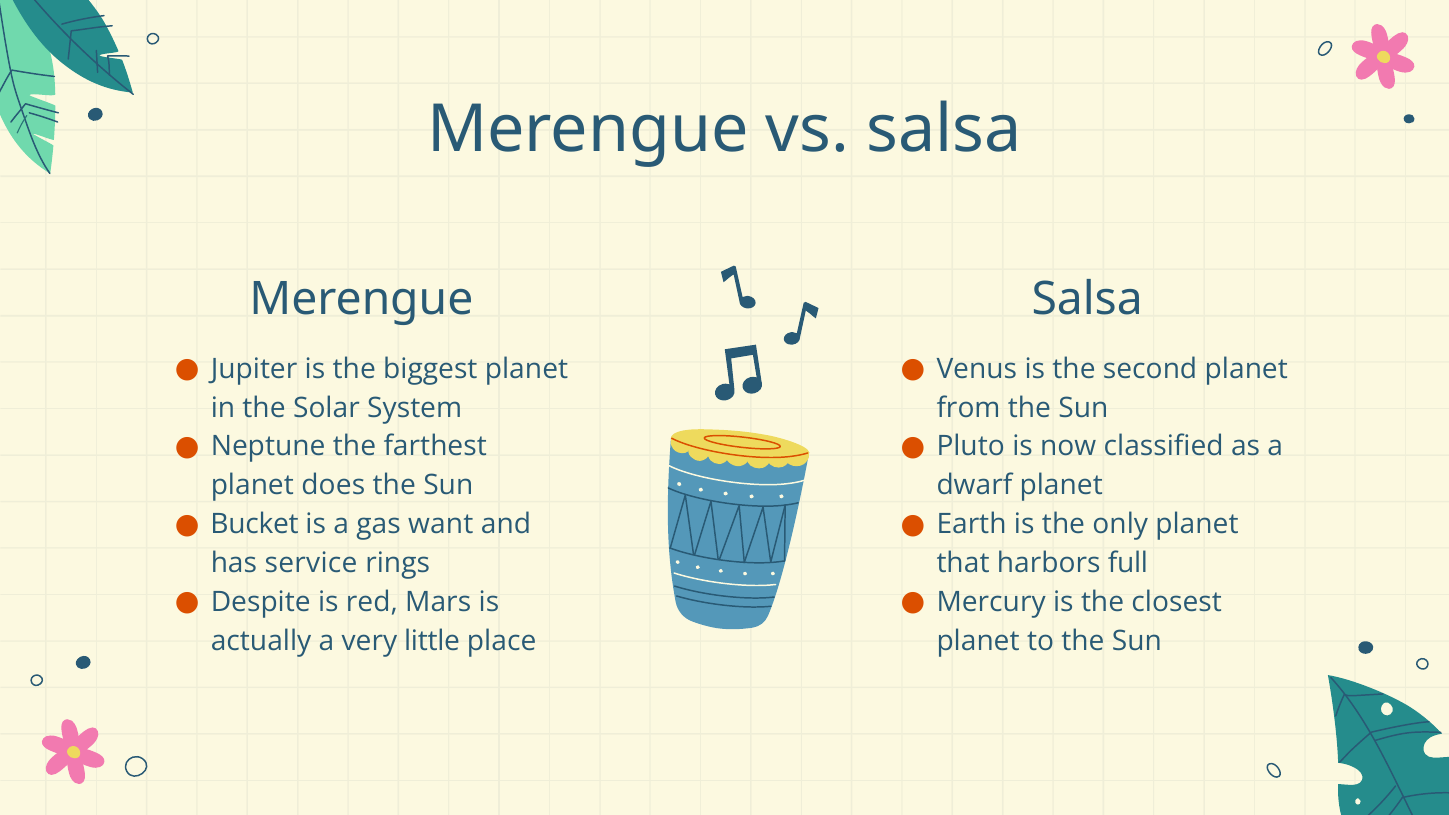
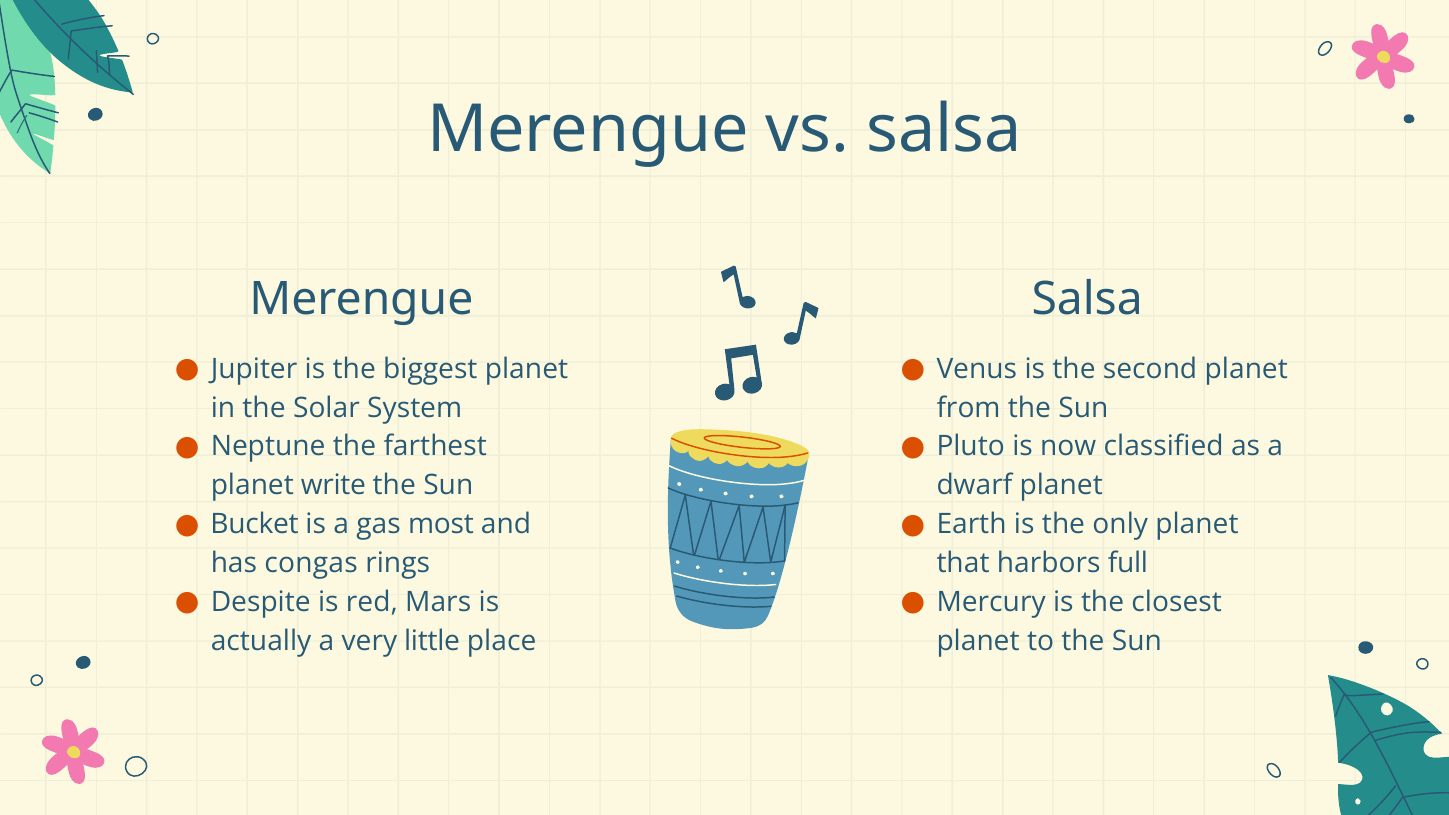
does: does -> write (333, 486)
want: want -> most (441, 524)
service: service -> congas (311, 563)
